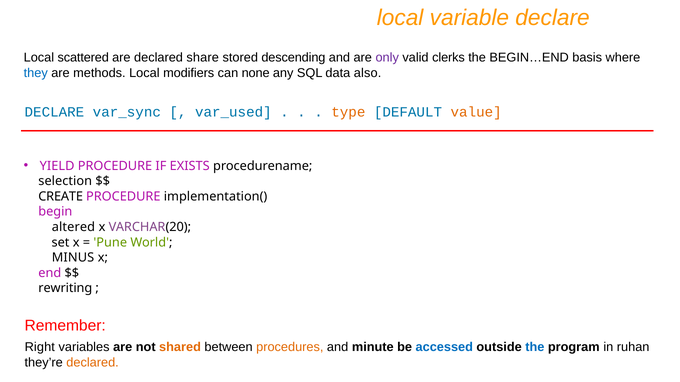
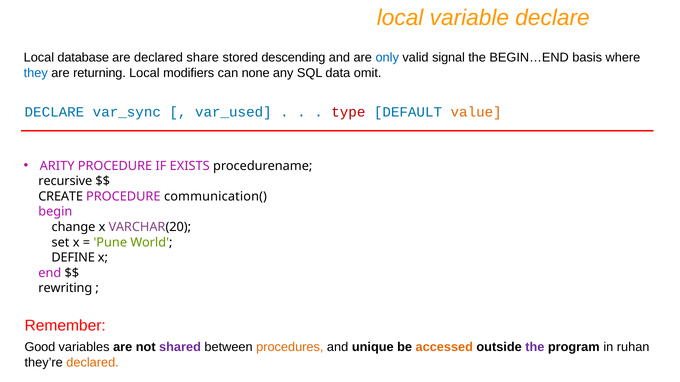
scattered: scattered -> database (83, 58)
only colour: purple -> blue (387, 58)
clerks: clerks -> signal (449, 58)
methods: methods -> returning (99, 73)
also: also -> omit (368, 73)
type colour: orange -> red (348, 112)
YIELD: YIELD -> ARITY (57, 166)
selection: selection -> recursive (65, 181)
implementation(: implementation( -> communication( (215, 197)
altered: altered -> change (73, 227)
MINUS: MINUS -> DEFINE (73, 258)
Right: Right -> Good (40, 348)
shared colour: orange -> purple (180, 348)
minute: minute -> unique (373, 348)
accessed colour: blue -> orange (444, 348)
the colour: blue -> purple (535, 348)
